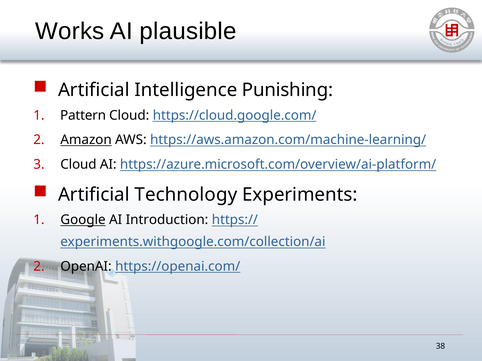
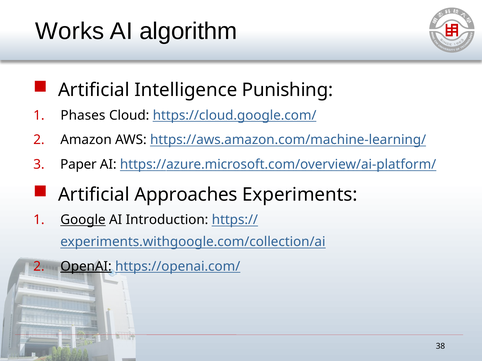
plausible: plausible -> algorithm (188, 31)
Pattern: Pattern -> Phases (83, 115)
Amazon underline: present -> none (86, 140)
Cloud: Cloud -> Paper (78, 165)
Technology: Technology -> Approaches (186, 195)
OpenAI underline: none -> present (86, 267)
